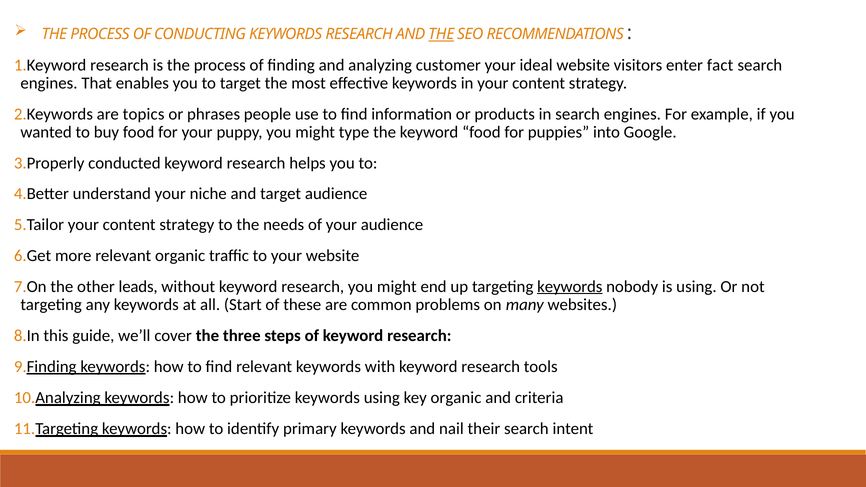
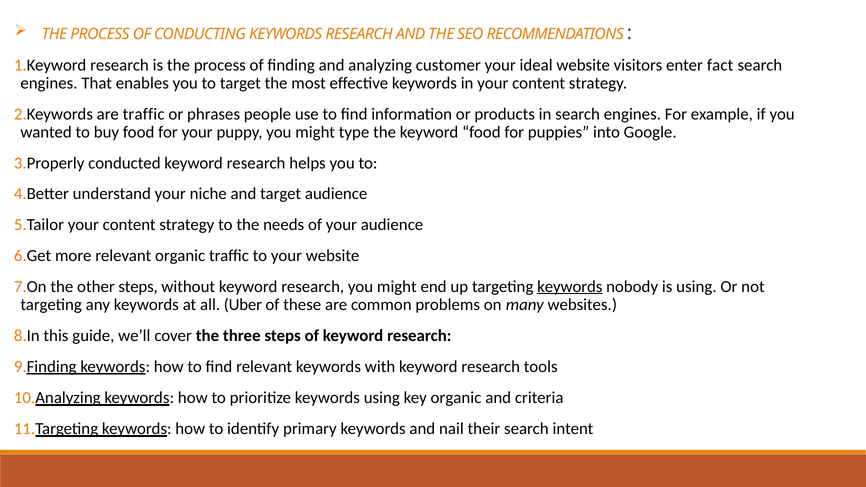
THE underline: present -> none (441, 34)
are topics: topics -> traffic (144, 114)
other leads: leads -> steps (138, 287)
Start: Start -> Uber (243, 305)
